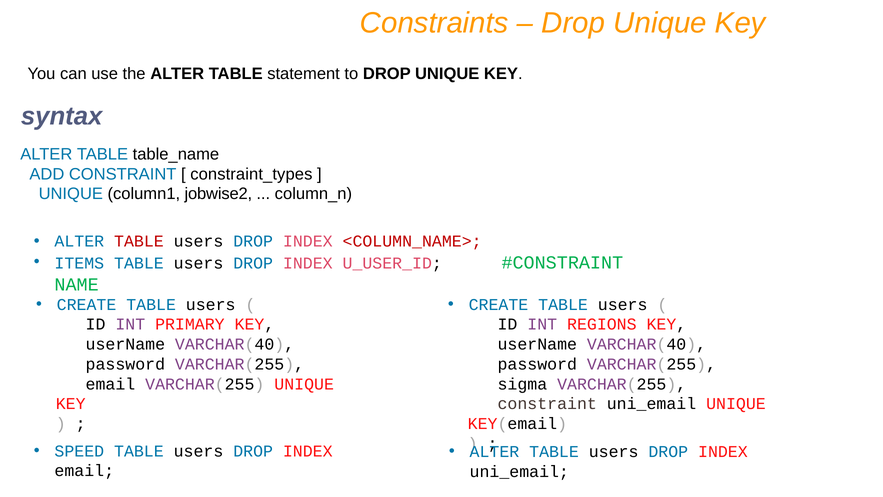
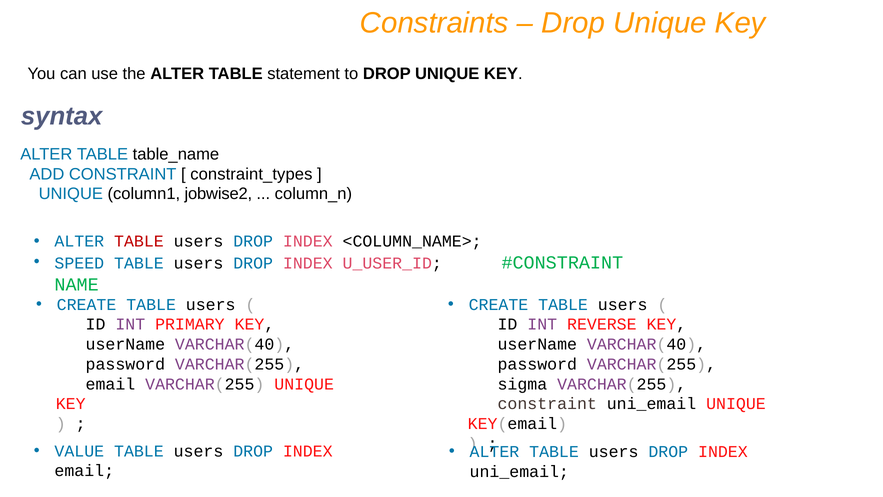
<COLUMN_NAME> colour: red -> black (412, 241)
ITEMS: ITEMS -> SPEED (79, 263)
REGIONS: REGIONS -> REVERSE (602, 324)
SPEED: SPEED -> VALUE (79, 451)
